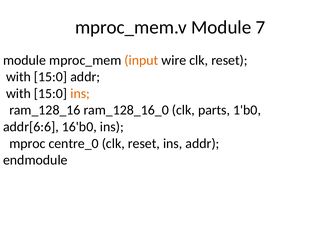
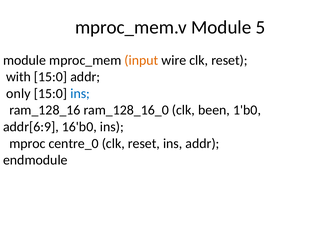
7: 7 -> 5 (260, 27)
with: with -> only (18, 94)
ins colour: orange -> blue (80, 94)
parts: parts -> been (214, 110)
addr[6:6: addr[6:6 -> addr[6:9 (31, 127)
